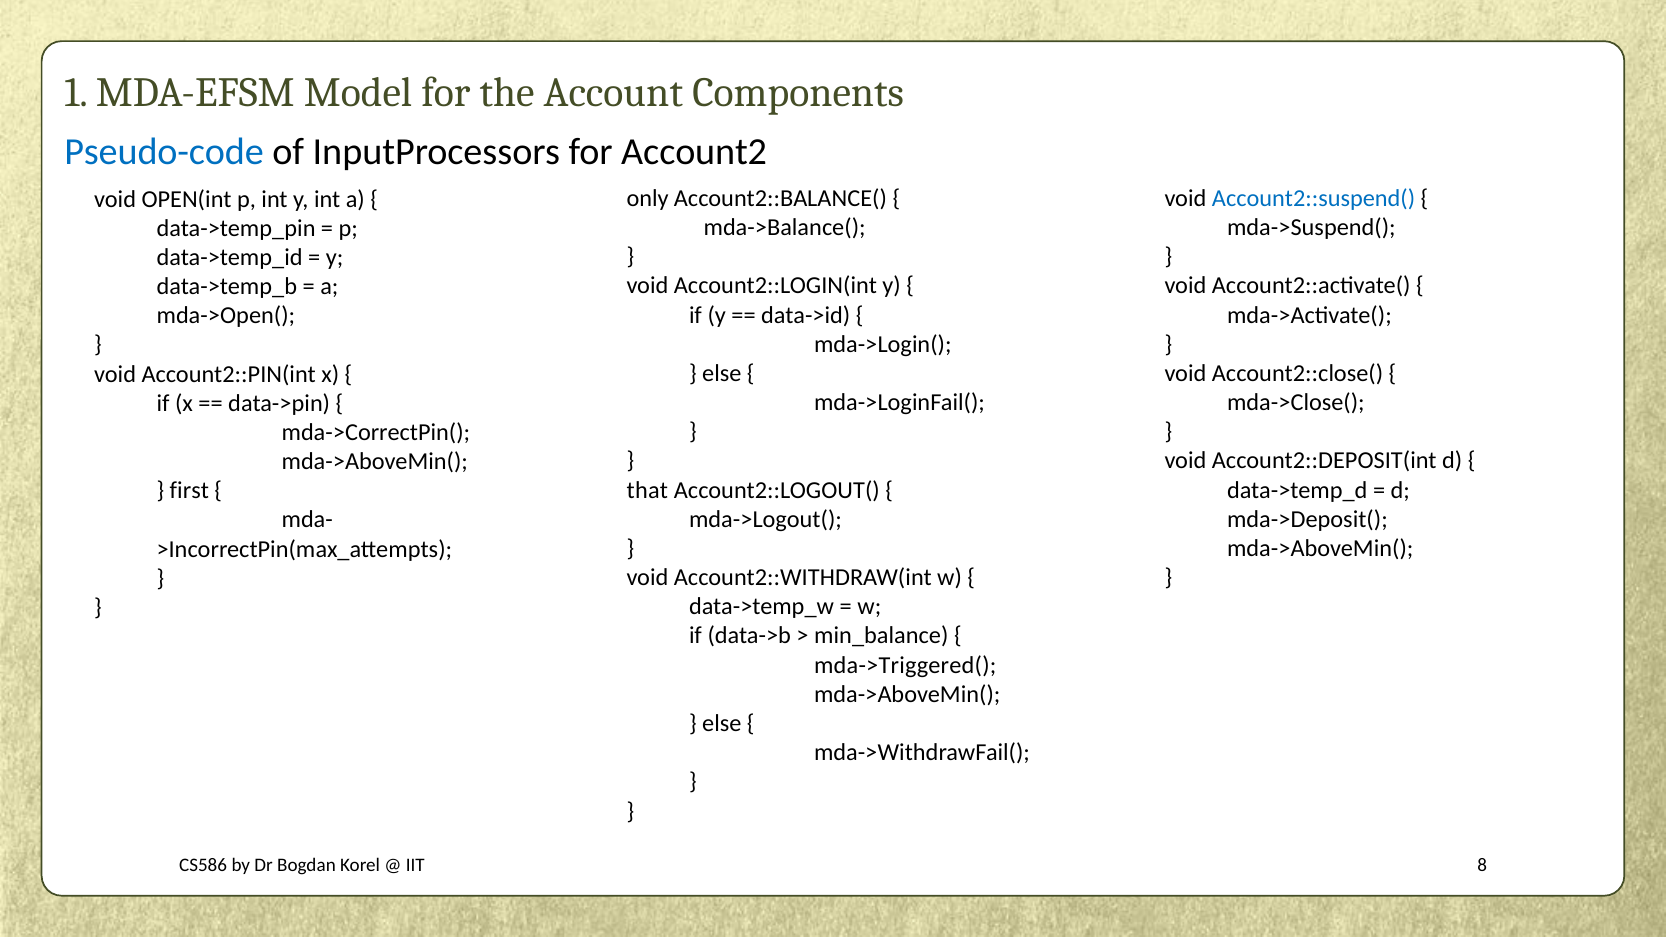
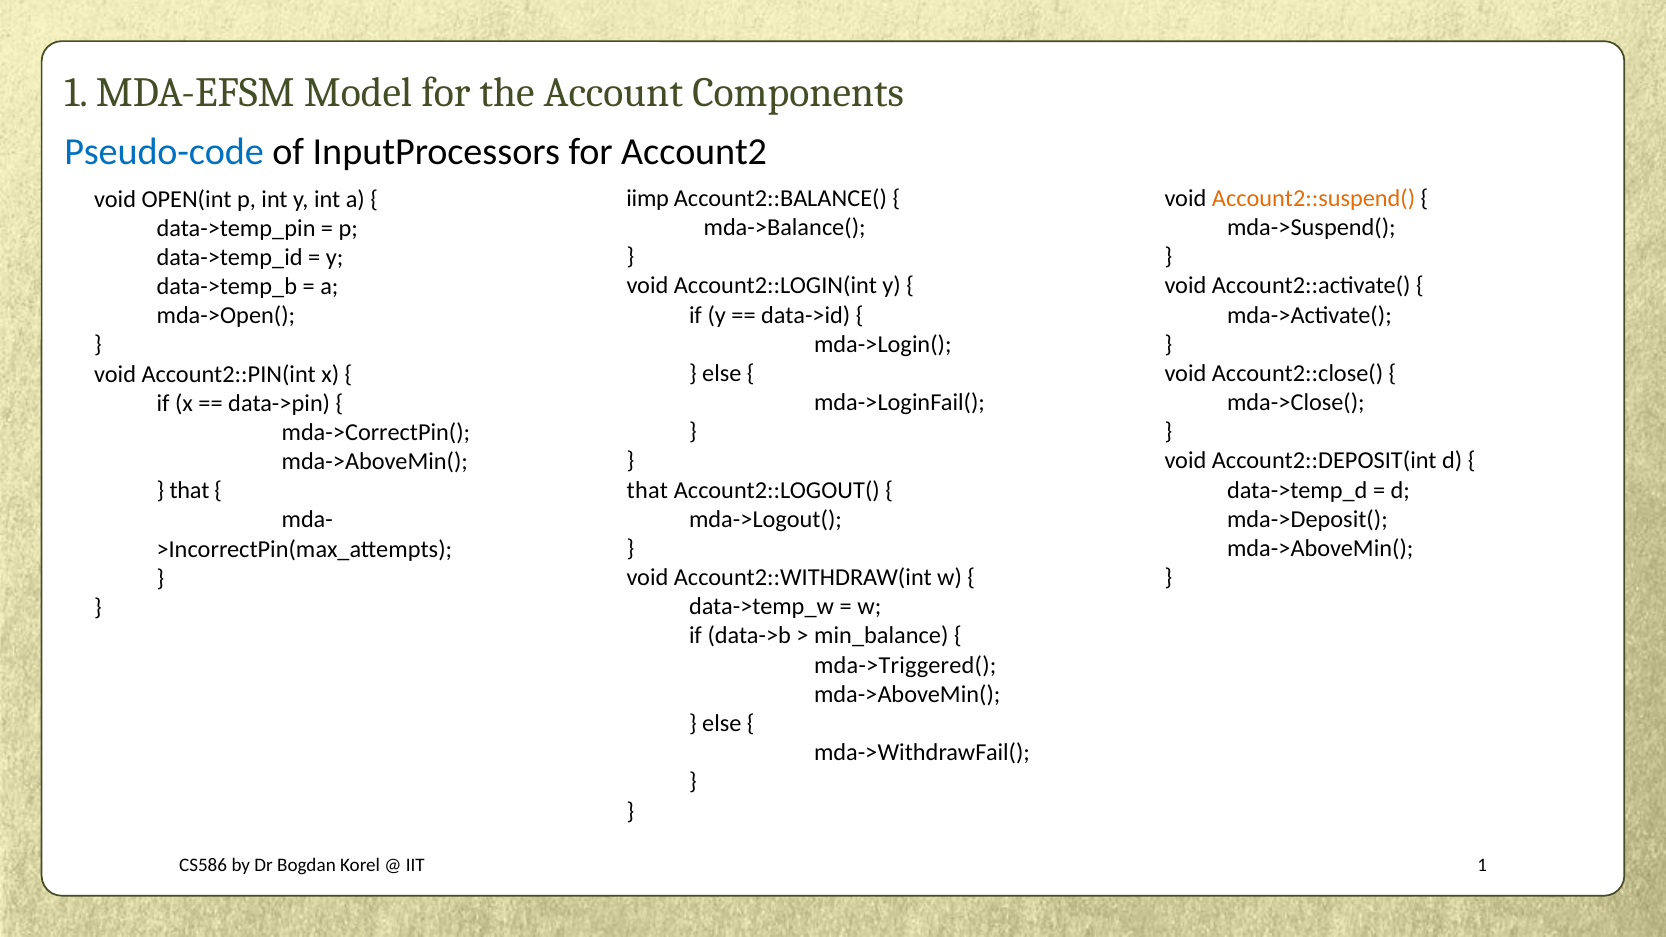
only: only -> iimp (648, 199)
Account2::suspend( colour: blue -> orange (1314, 199)
first: first -> that (190, 491)
IIT 8: 8 -> 1 (1482, 865)
